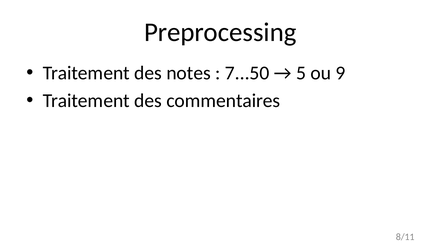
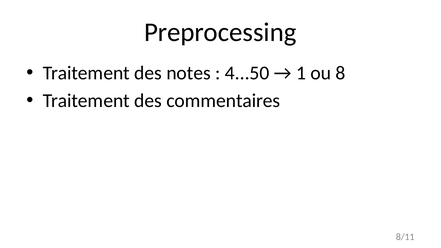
7...50: 7...50 -> 4...50 (247, 73)
5: 5 -> 1 (301, 73)
9: 9 -> 8 (341, 73)
